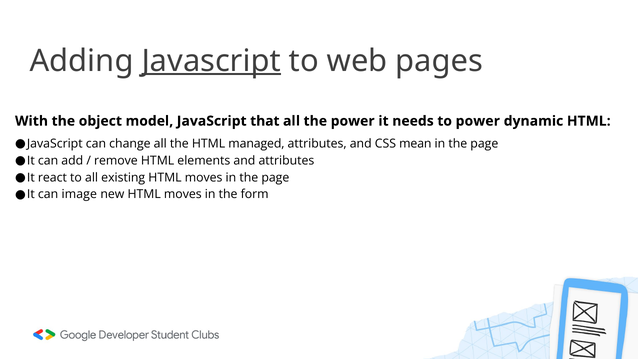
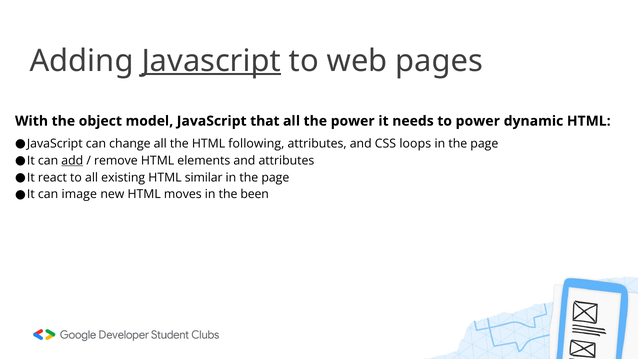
managed: managed -> following (256, 143)
mean: mean -> loops (415, 143)
add underline: none -> present (72, 160)
existing HTML moves: moves -> similar (204, 177)
form: form -> been (255, 194)
